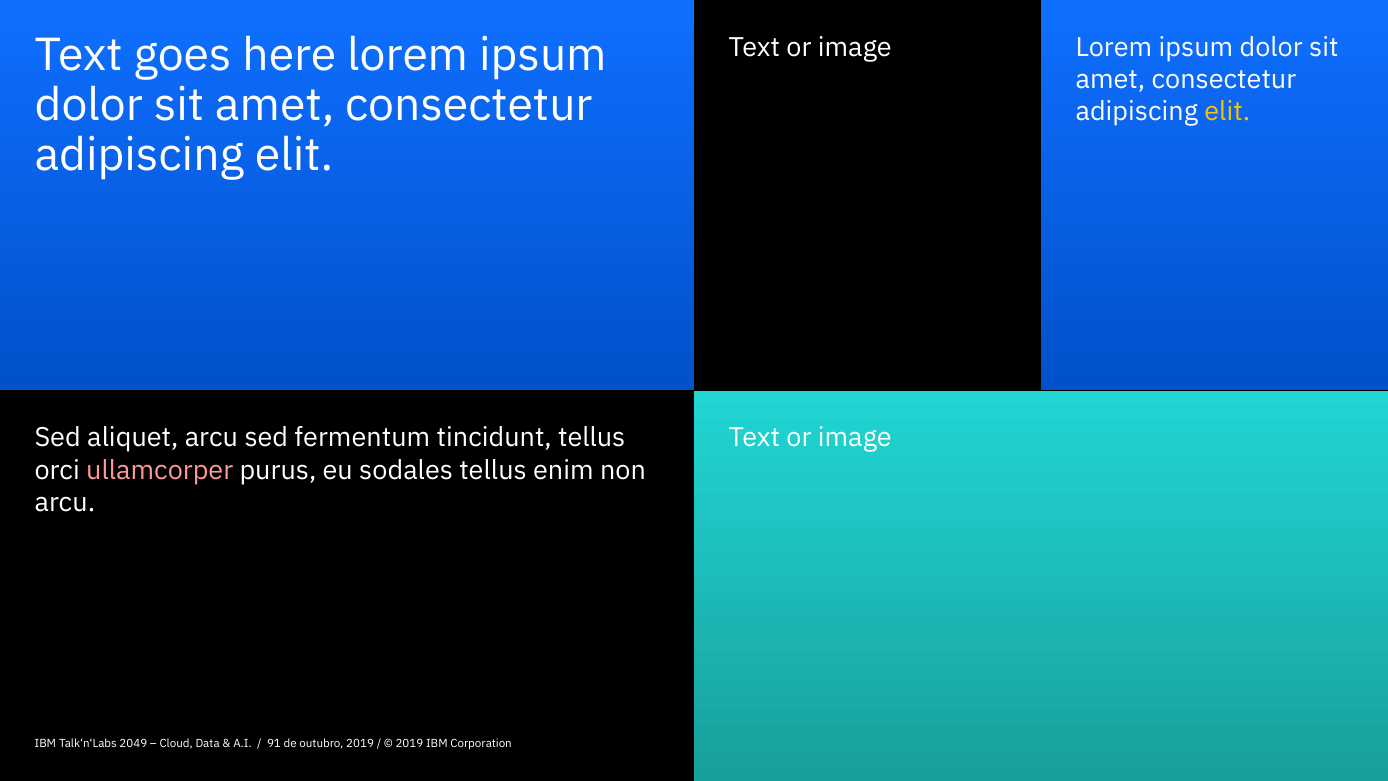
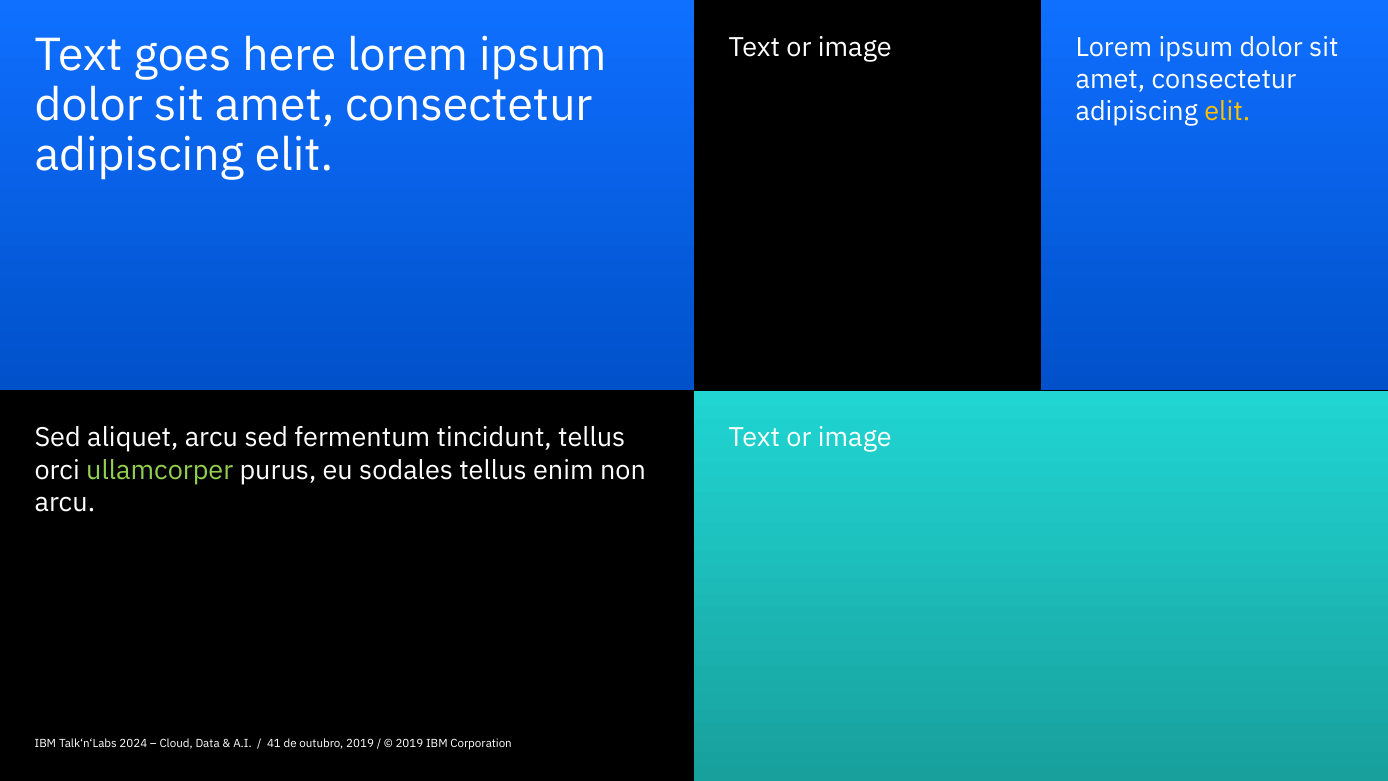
ullamcorper colour: pink -> light green (160, 470)
2049: 2049 -> 2024 (133, 743)
91: 91 -> 41 (274, 743)
